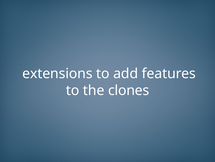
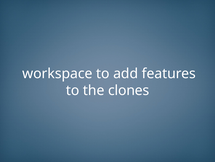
extensions: extensions -> workspace (57, 73)
